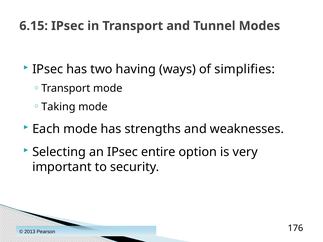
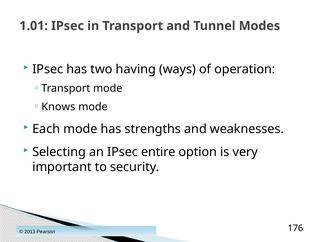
6.15: 6.15 -> 1.01 (34, 26)
simplifies: simplifies -> operation (245, 69)
Taking: Taking -> Knows (58, 107)
